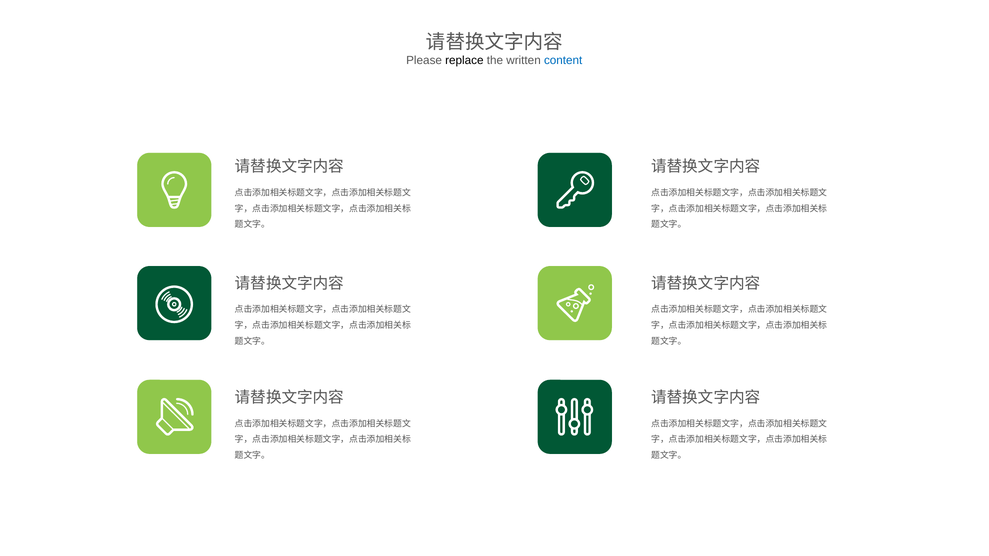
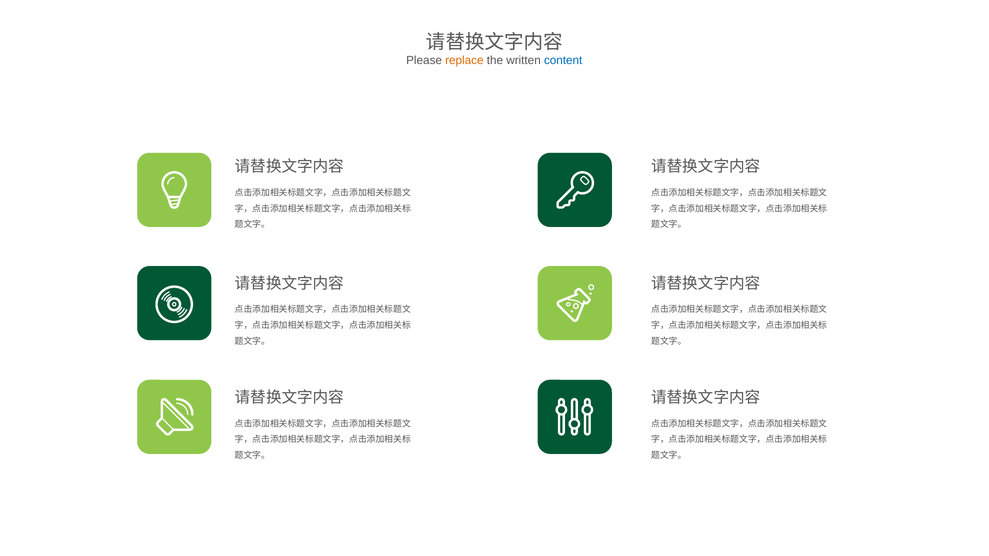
replace colour: black -> orange (464, 60)
